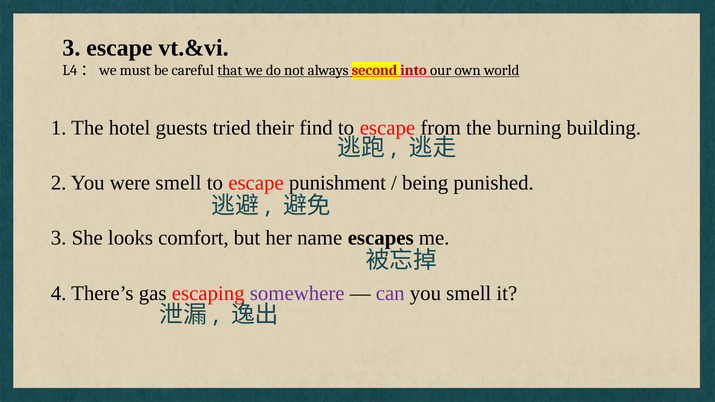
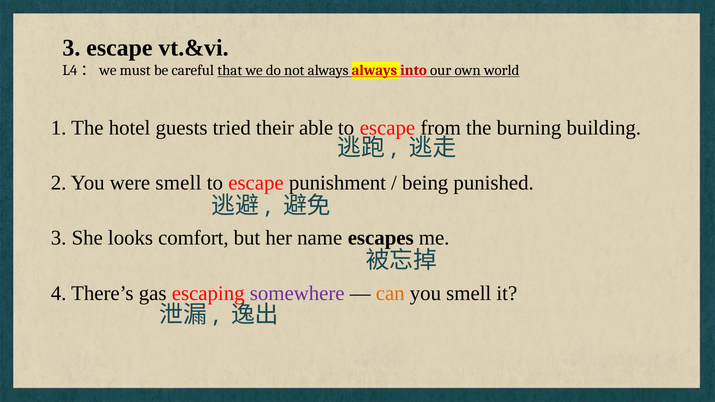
always second: second -> always (374, 70)
find: find -> able (316, 128)
can colour: purple -> orange (390, 293)
